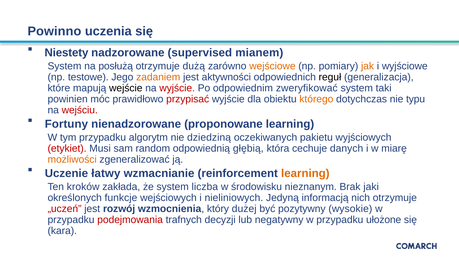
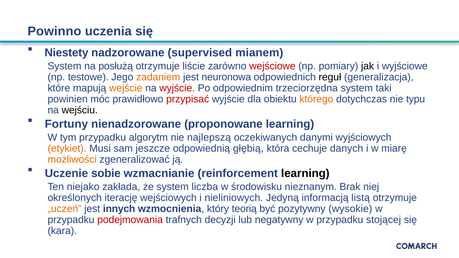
dużą: dużą -> liście (194, 66)
wejściowe colour: orange -> red (272, 66)
jak colour: orange -> black (368, 66)
aktywności: aktywności -> neuronowa (226, 77)
wejście colour: black -> orange (126, 88)
zweryfikować: zweryfikować -> trzeciorzędna (307, 88)
wejściu colour: red -> black (80, 110)
dziedziną: dziedziną -> najlepszą (209, 137)
pakietu: pakietu -> danymi (316, 137)
etykiet colour: red -> orange (67, 149)
random: random -> jeszcze (153, 149)
łatwy: łatwy -> sobie (106, 173)
learning colour: orange -> black (305, 173)
kroków: kroków -> niejako (83, 187)
jaki: jaki -> niej (371, 187)
funkcje: funkcje -> iterację (121, 198)
nich: nich -> listą (361, 198)
„uczeń colour: red -> orange (65, 209)
rozwój: rozwój -> innych (119, 209)
dużej: dużej -> teorią (244, 209)
ułożone: ułożone -> stojącej (384, 220)
